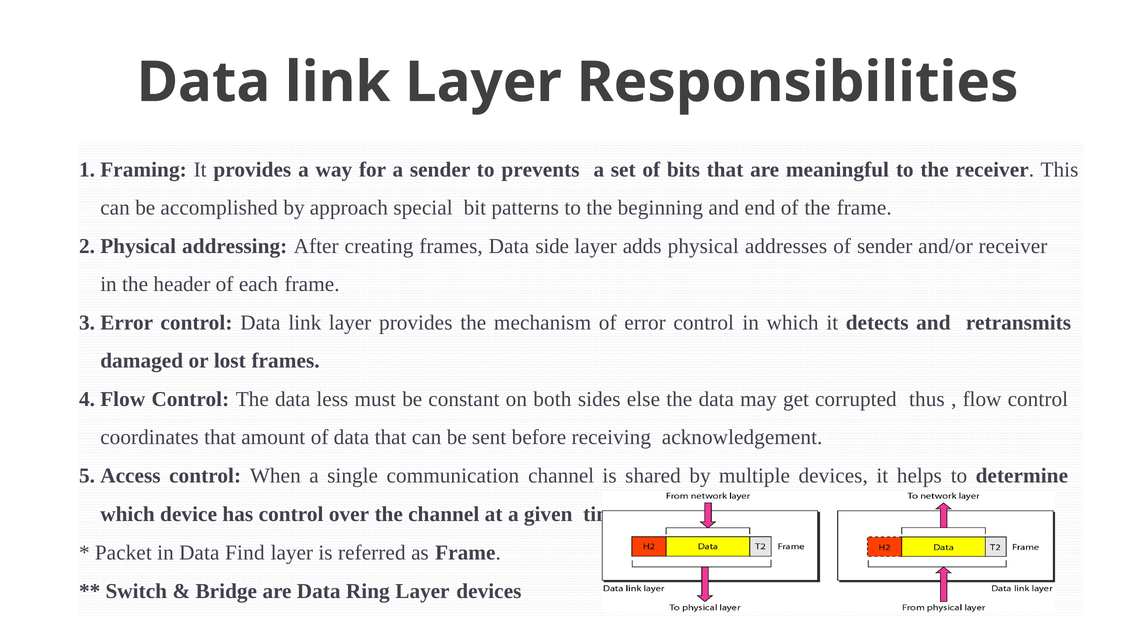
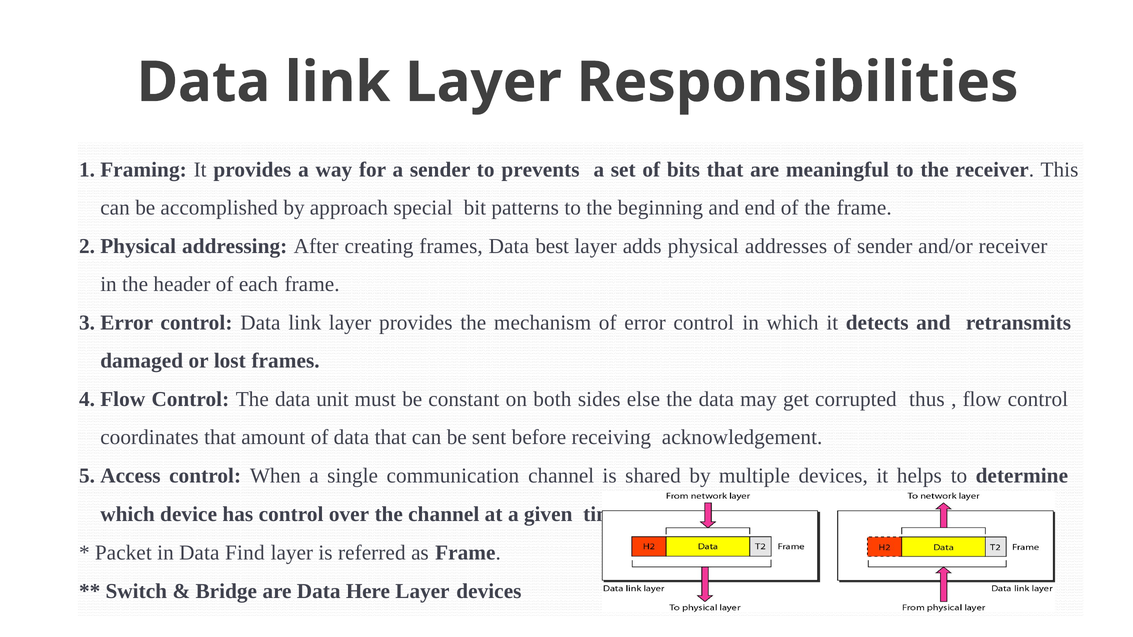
side: side -> best (552, 246)
less: less -> unit (332, 399)
Ring: Ring -> Here (368, 591)
